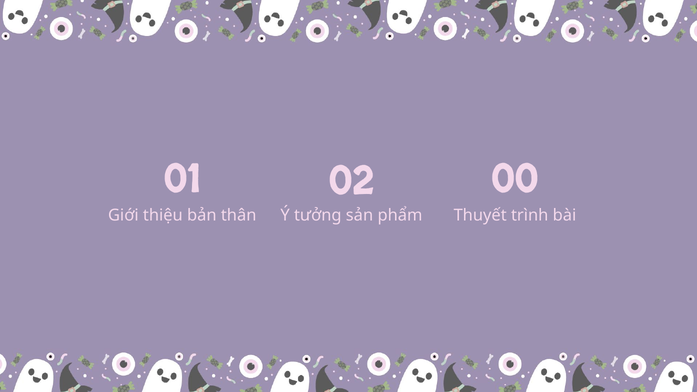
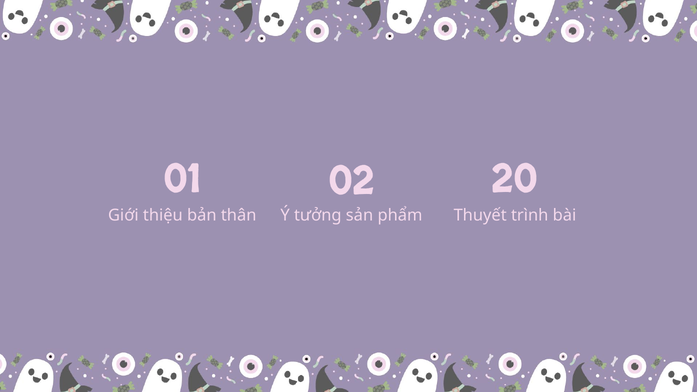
00: 00 -> 20 (515, 179)
